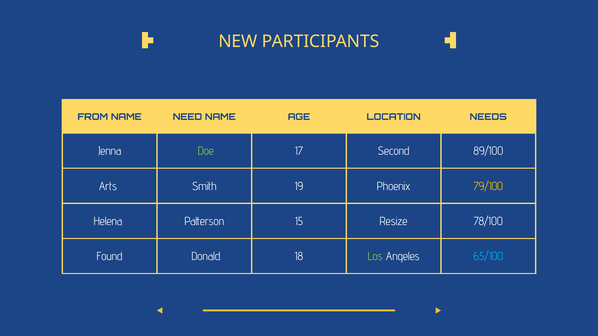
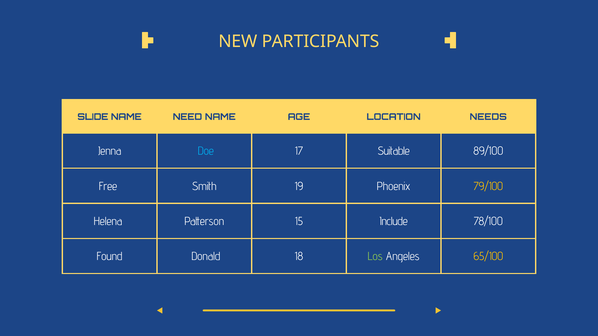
FROM: FROM -> SLIDE (93, 117)
Doe colour: light green -> light blue (206, 151)
Second: Second -> Suitable (394, 151)
Arts: Arts -> Free (108, 186)
Resize: Resize -> Include (394, 222)
65/100 colour: light blue -> yellow (488, 257)
